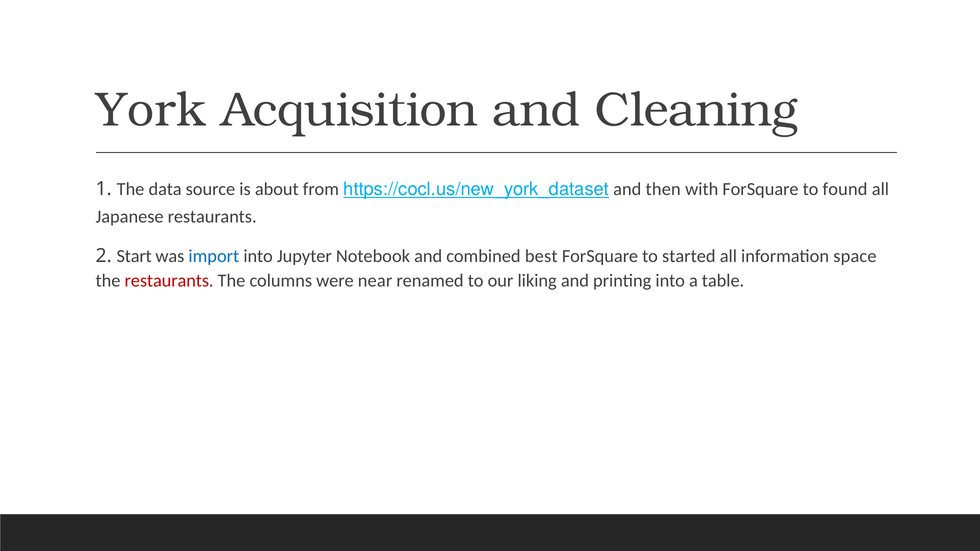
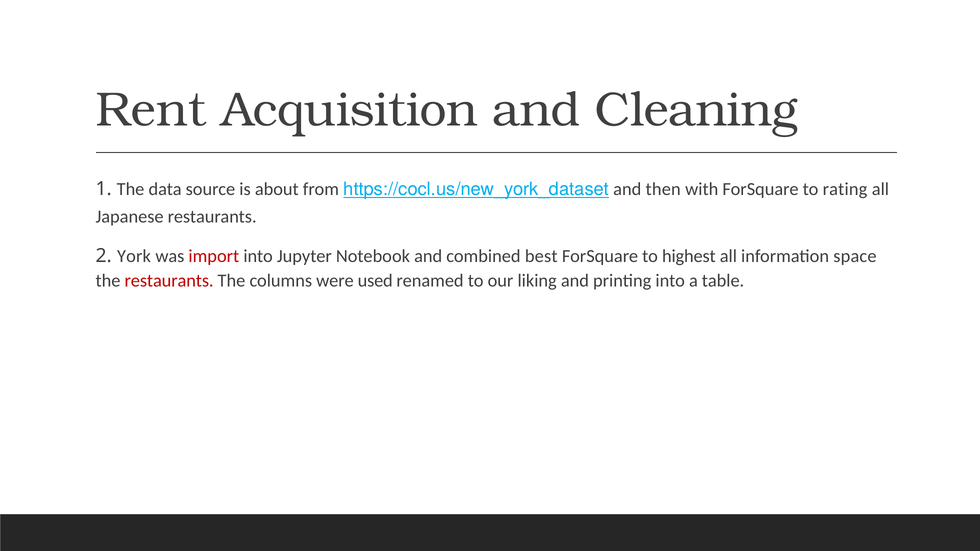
York: York -> Rent (151, 110)
found: found -> rating (845, 189)
Start: Start -> York (134, 256)
import colour: blue -> red (214, 256)
started: started -> highest (689, 256)
near: near -> used (375, 281)
